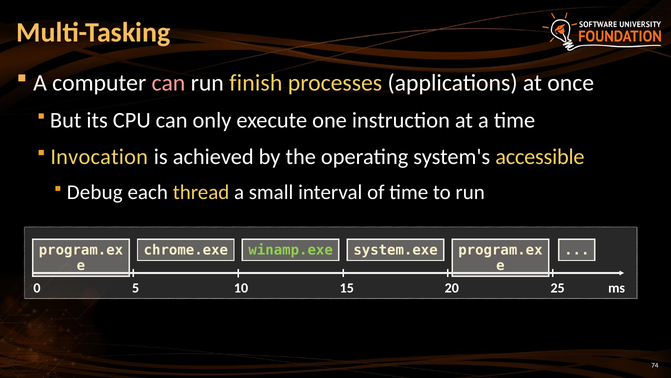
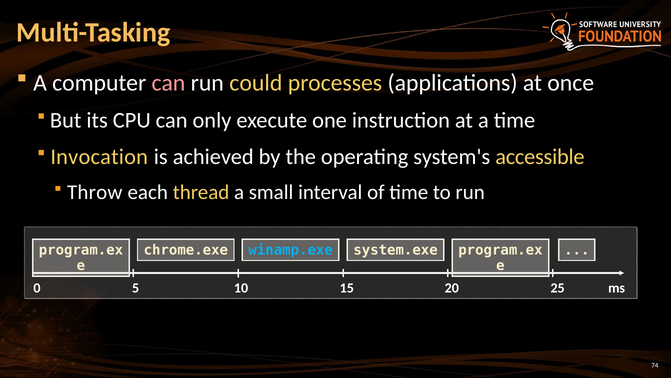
finish: finish -> could (256, 83)
Debug: Debug -> Throw (95, 192)
winamp.exe colour: light green -> light blue (291, 250)
